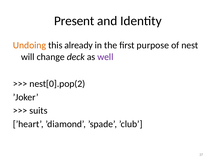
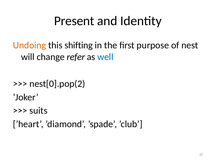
already: already -> shifting (79, 45)
deck: deck -> refer (76, 57)
well colour: purple -> blue (105, 57)
